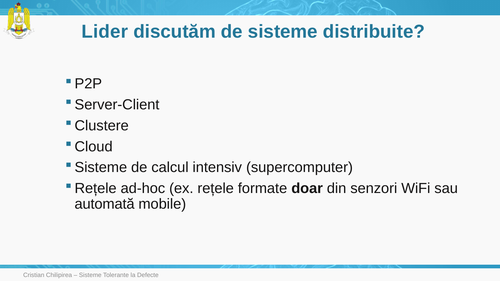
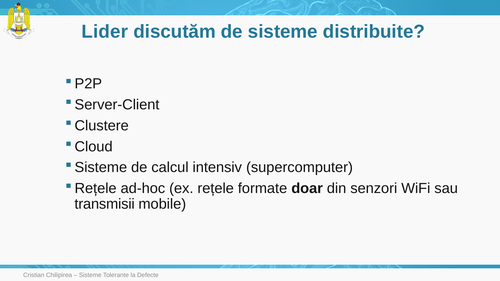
automată: automată -> transmisii (105, 204)
